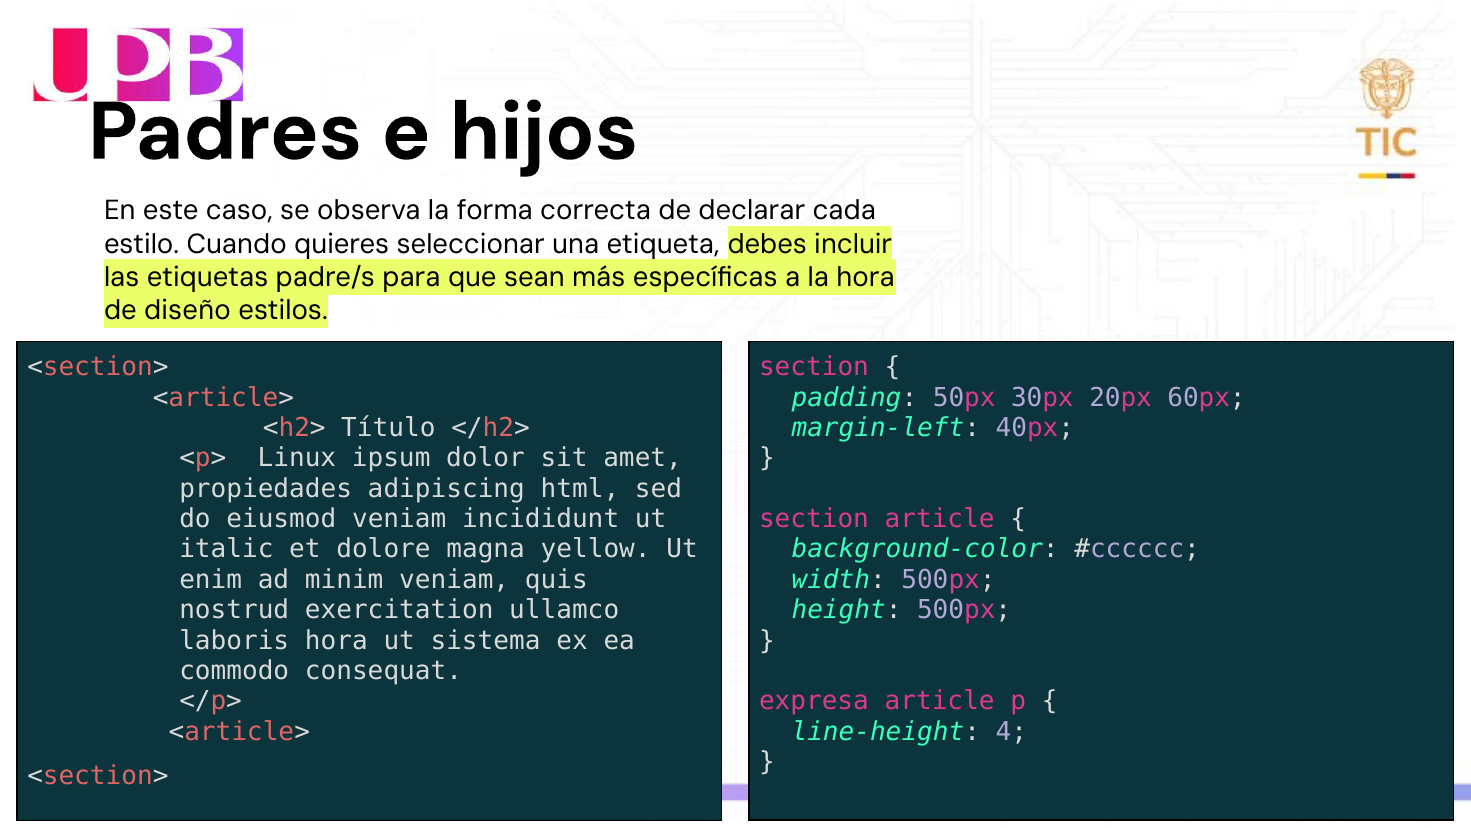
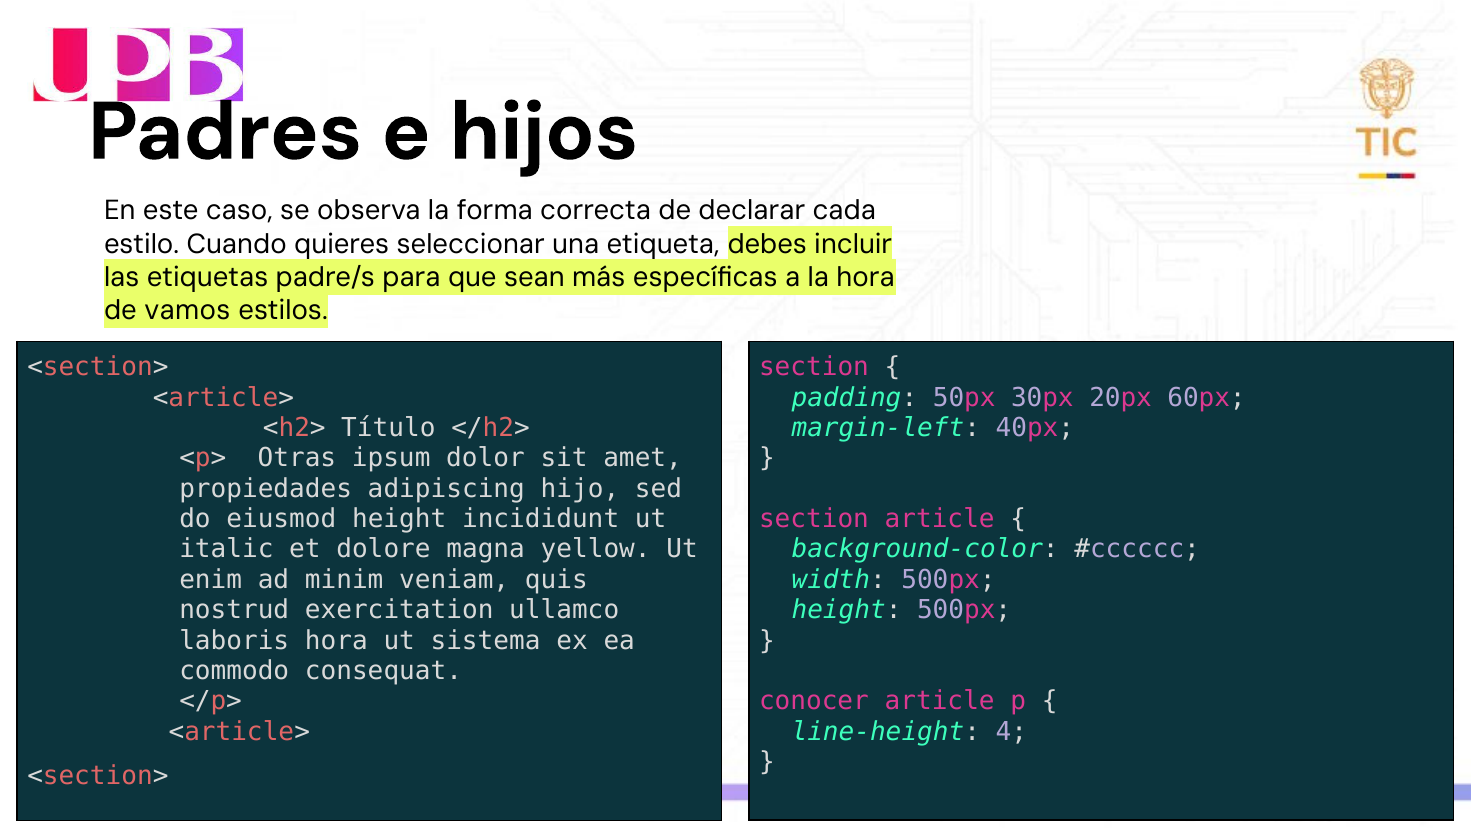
diseño: diseño -> vamos (187, 310)
Linux: Linux -> Otras (297, 458)
html: html -> hijo (580, 488)
eiusmod veniam: veniam -> height (399, 519)
expresa: expresa -> conocer (814, 701)
